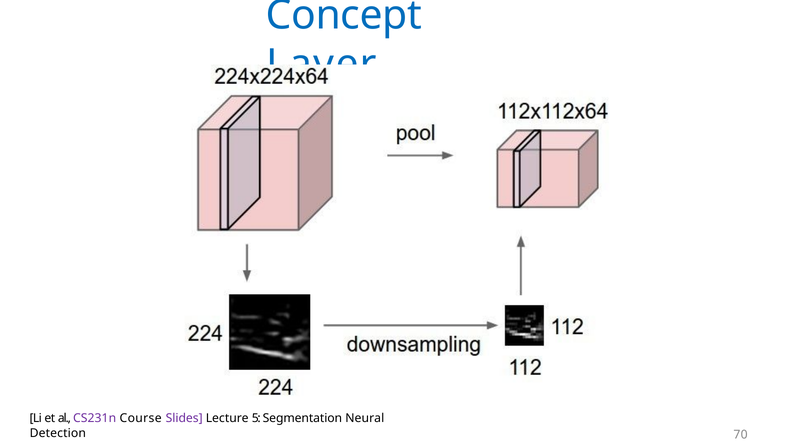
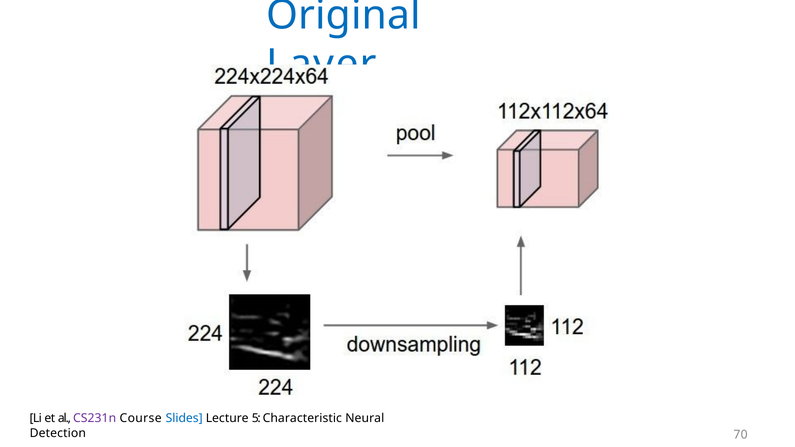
Concept: Concept -> Original (344, 15)
Slides colour: purple -> blue (184, 419)
Segmentation: Segmentation -> Characteristic (302, 419)
